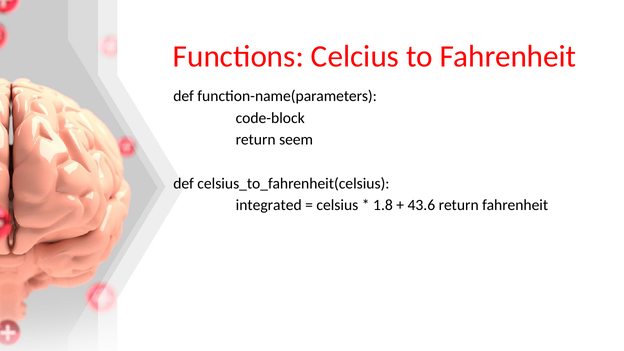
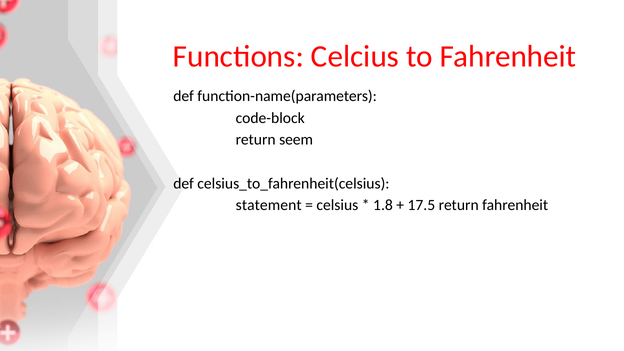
integrated: integrated -> statement (269, 205)
43.6: 43.6 -> 17.5 (421, 205)
